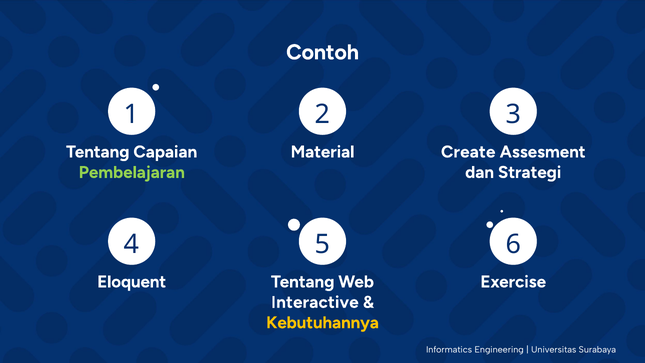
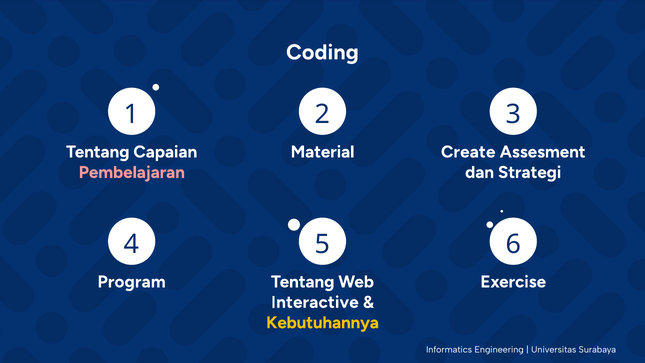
Contoh: Contoh -> Coding (322, 52)
Pembelajaran colour: light green -> pink (132, 172)
Eloquent: Eloquent -> Program (132, 282)
